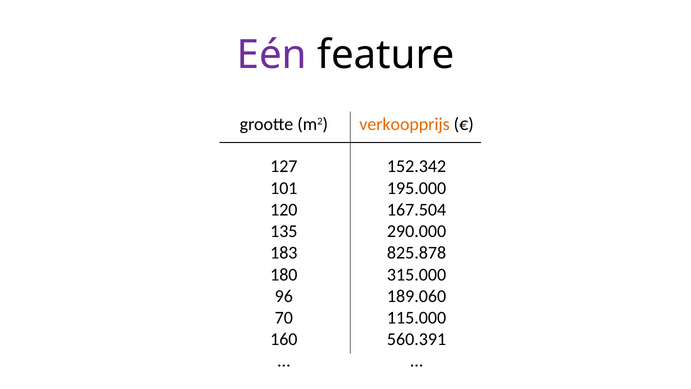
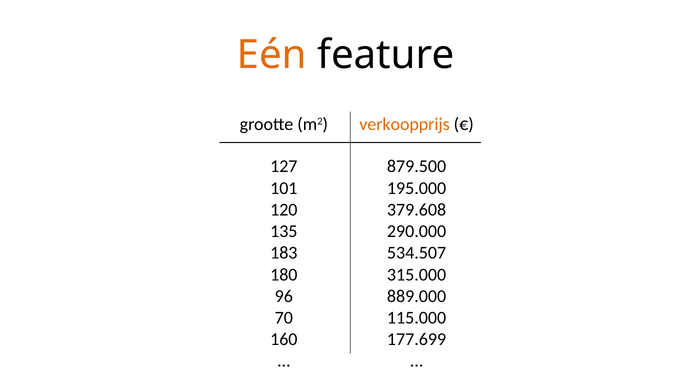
Eén colour: purple -> orange (272, 55)
152.342: 152.342 -> 879.500 (417, 166)
167.504: 167.504 -> 379.608 (417, 210)
825.878: 825.878 -> 534.507 (417, 253)
189.060: 189.060 -> 889.000 (417, 296)
560.391: 560.391 -> 177.699 (417, 339)
